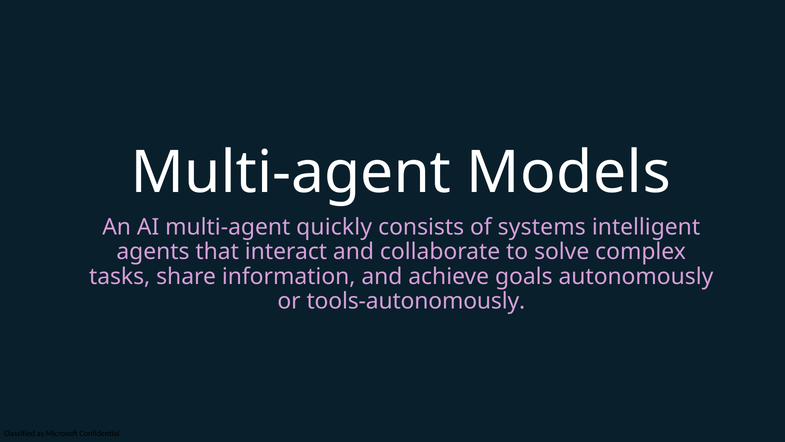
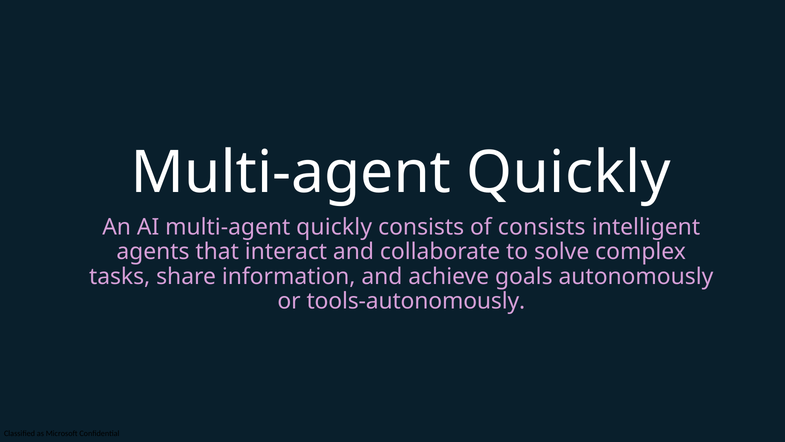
Models: Models -> Quickly (569, 173)
of systems: systems -> consists (542, 227)
